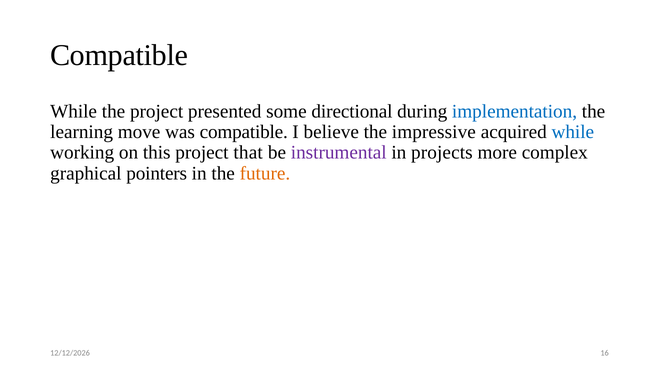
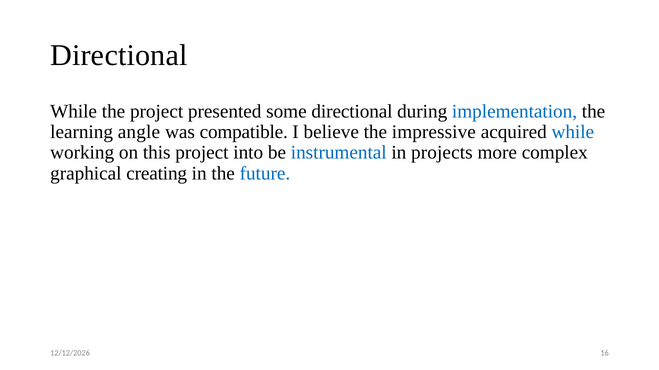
Compatible: Compatible -> Directional (119, 55)
move: move -> angle (139, 132)
that: that -> into (248, 153)
instrumental colour: purple -> blue (339, 153)
pointers: pointers -> creating (157, 174)
future colour: orange -> blue (265, 174)
